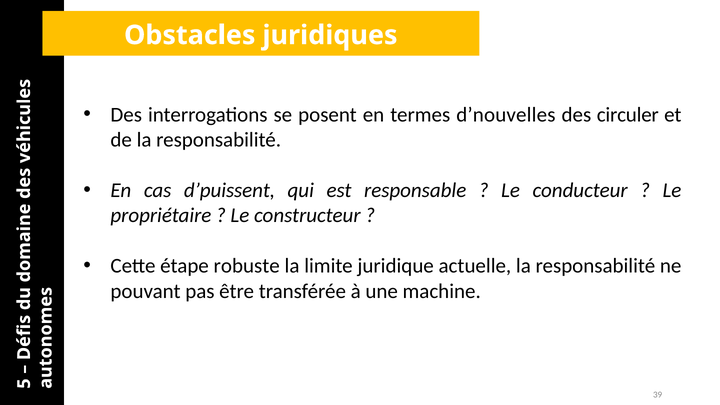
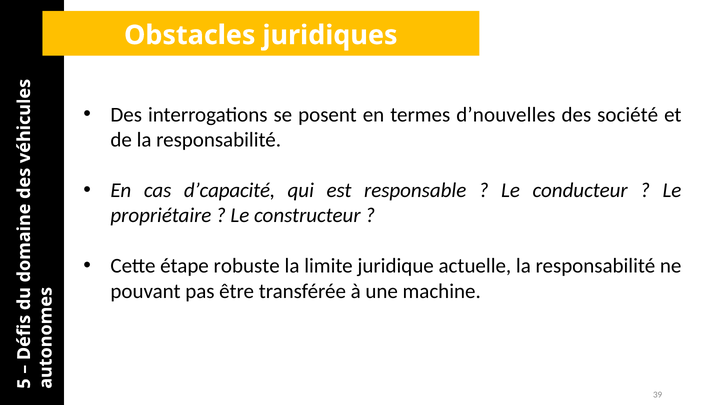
circuler: circuler -> société (628, 115)
d’puissent: d’puissent -> d’capacité (230, 190)
